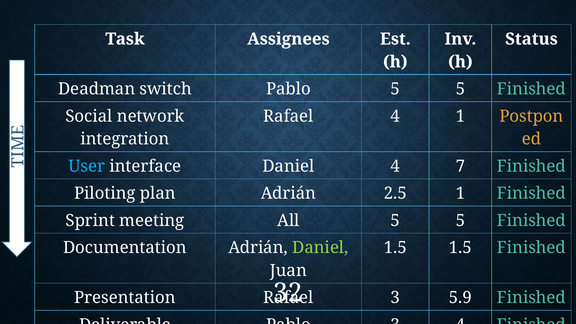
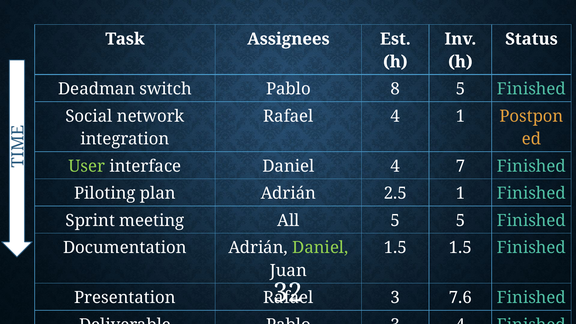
Pablo 5: 5 -> 8 (395, 89)
User colour: light blue -> light green (87, 166)
5.9: 5.9 -> 7.6 (460, 298)
